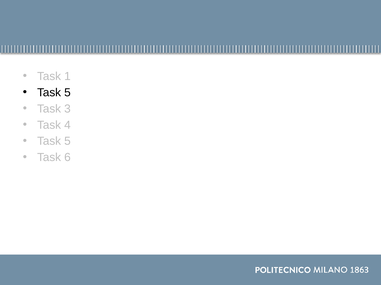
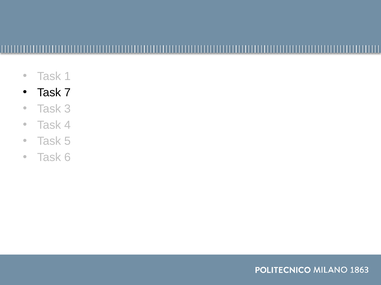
5: 5 -> 7 (67, 93)
